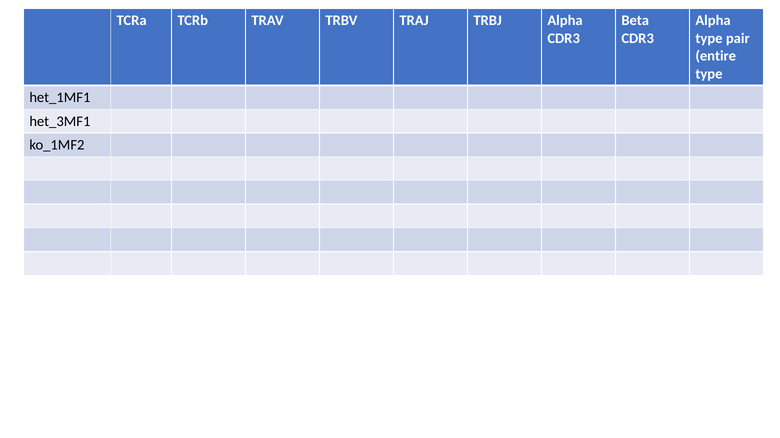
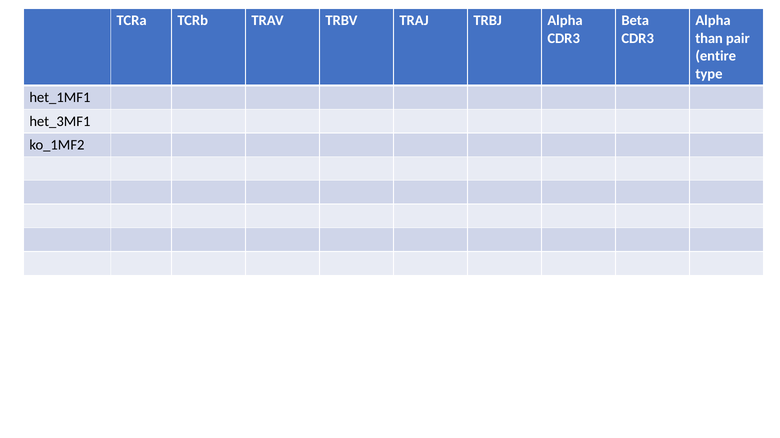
type: type -> than (709, 38)
